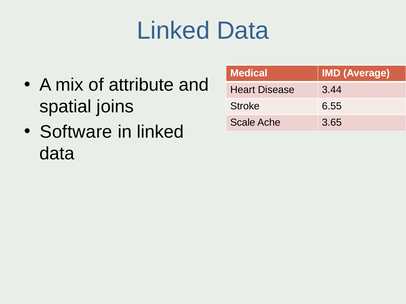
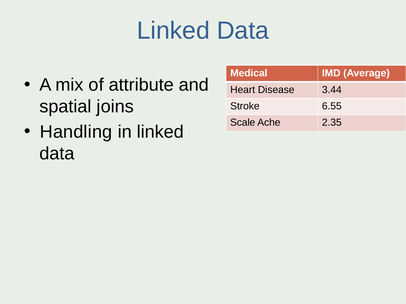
3.65: 3.65 -> 2.35 (332, 123)
Software: Software -> Handling (76, 132)
